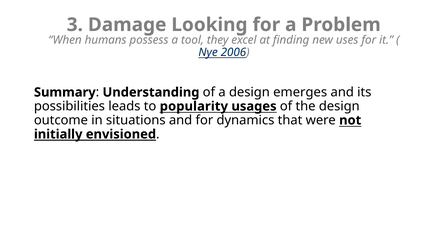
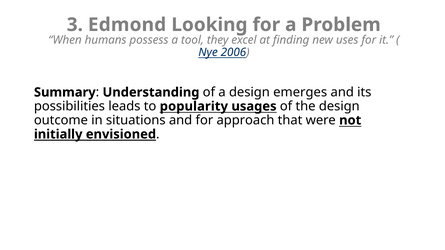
Damage: Damage -> Edmond (127, 25)
dynamics: dynamics -> approach (245, 120)
